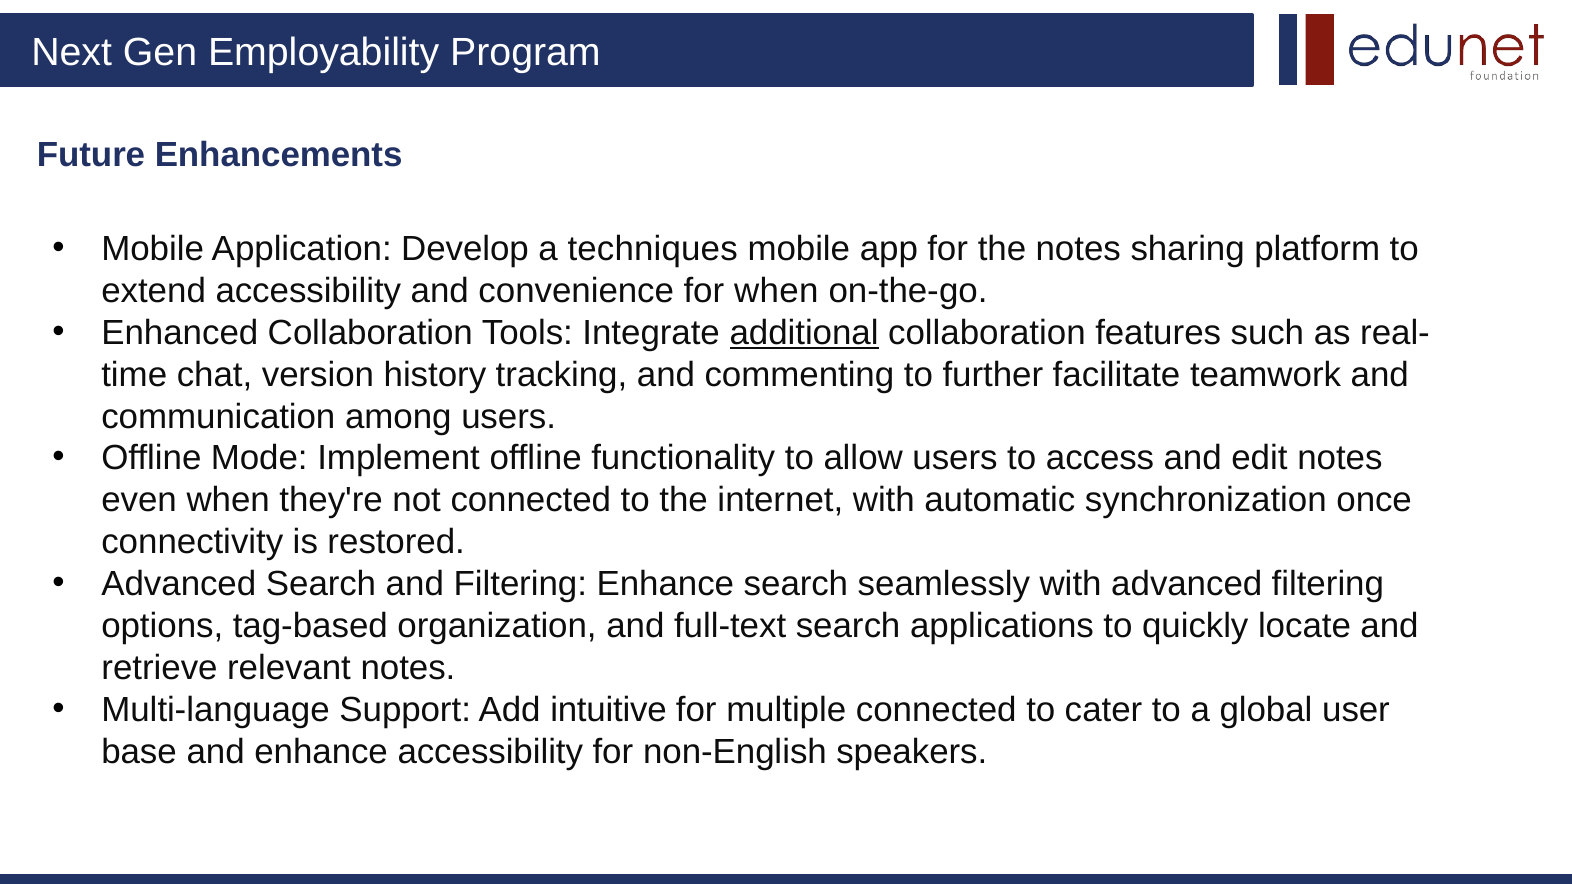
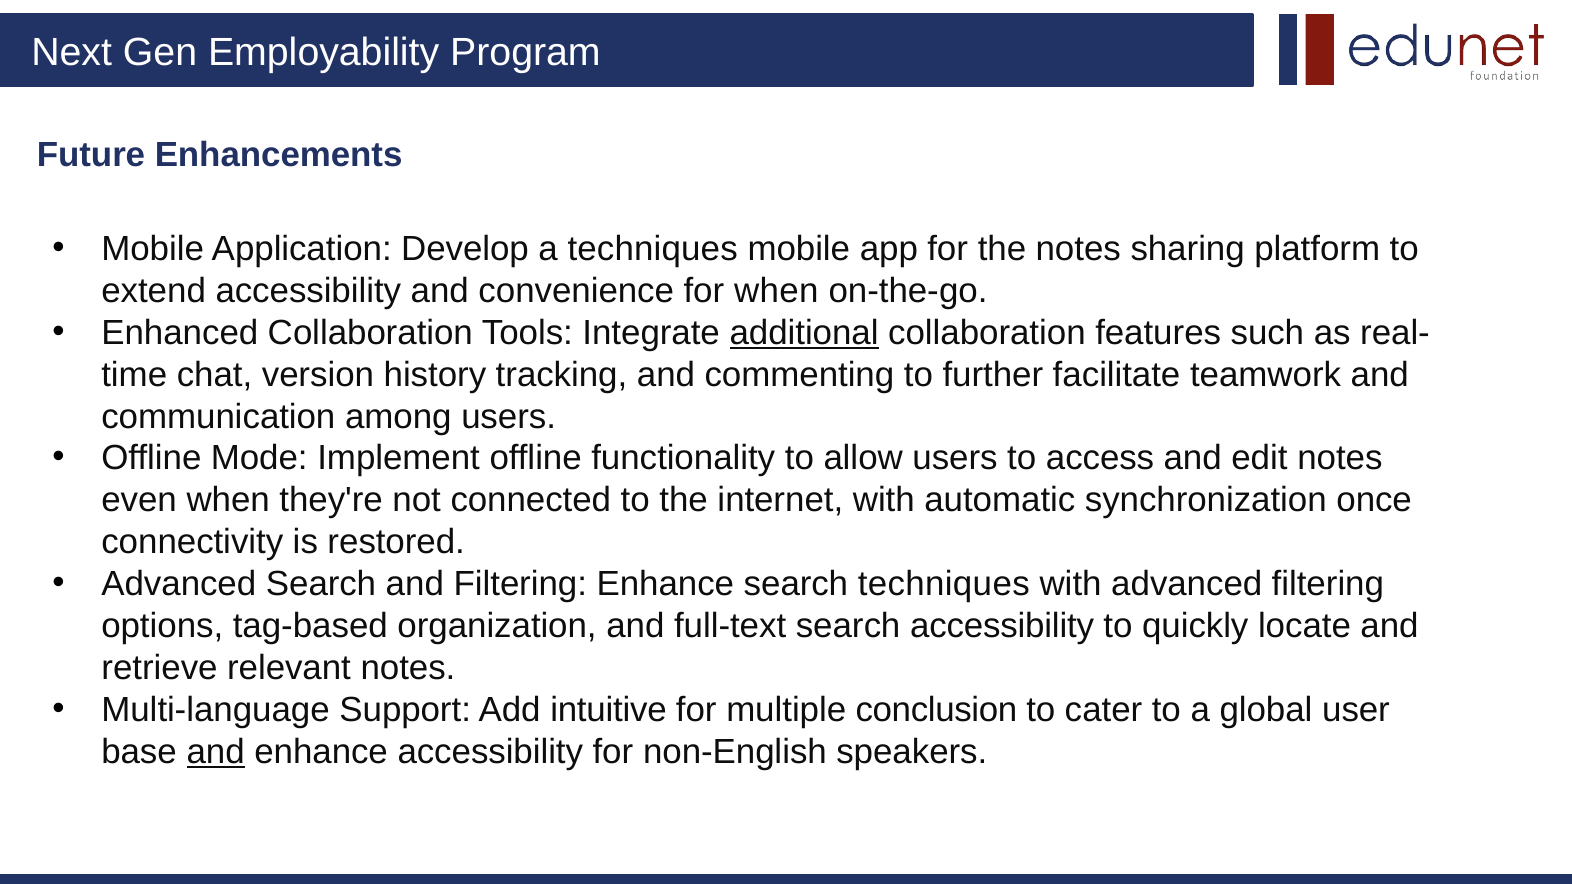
search seamlessly: seamlessly -> techniques (944, 584)
search applications: applications -> accessibility (1002, 626)
multiple connected: connected -> conclusion (936, 710)
and underline: none -> present (216, 752)
